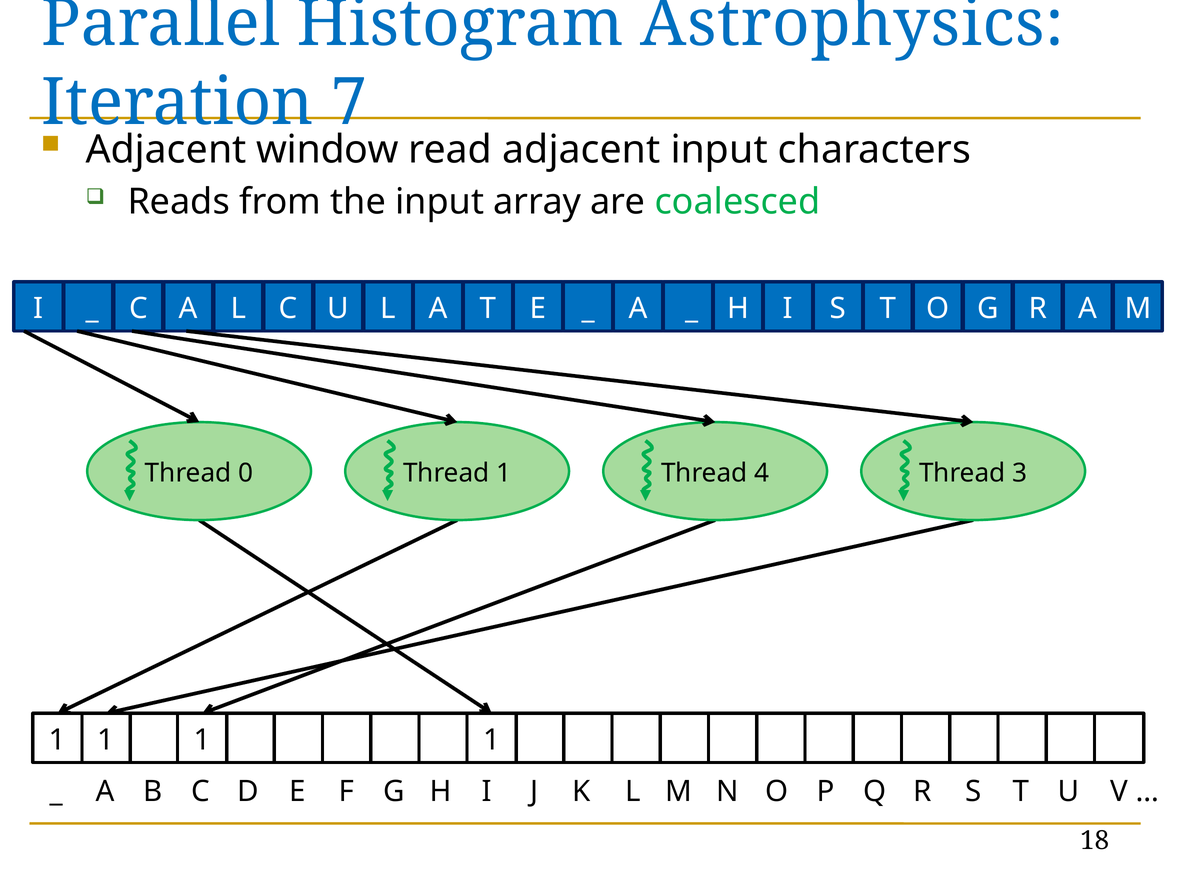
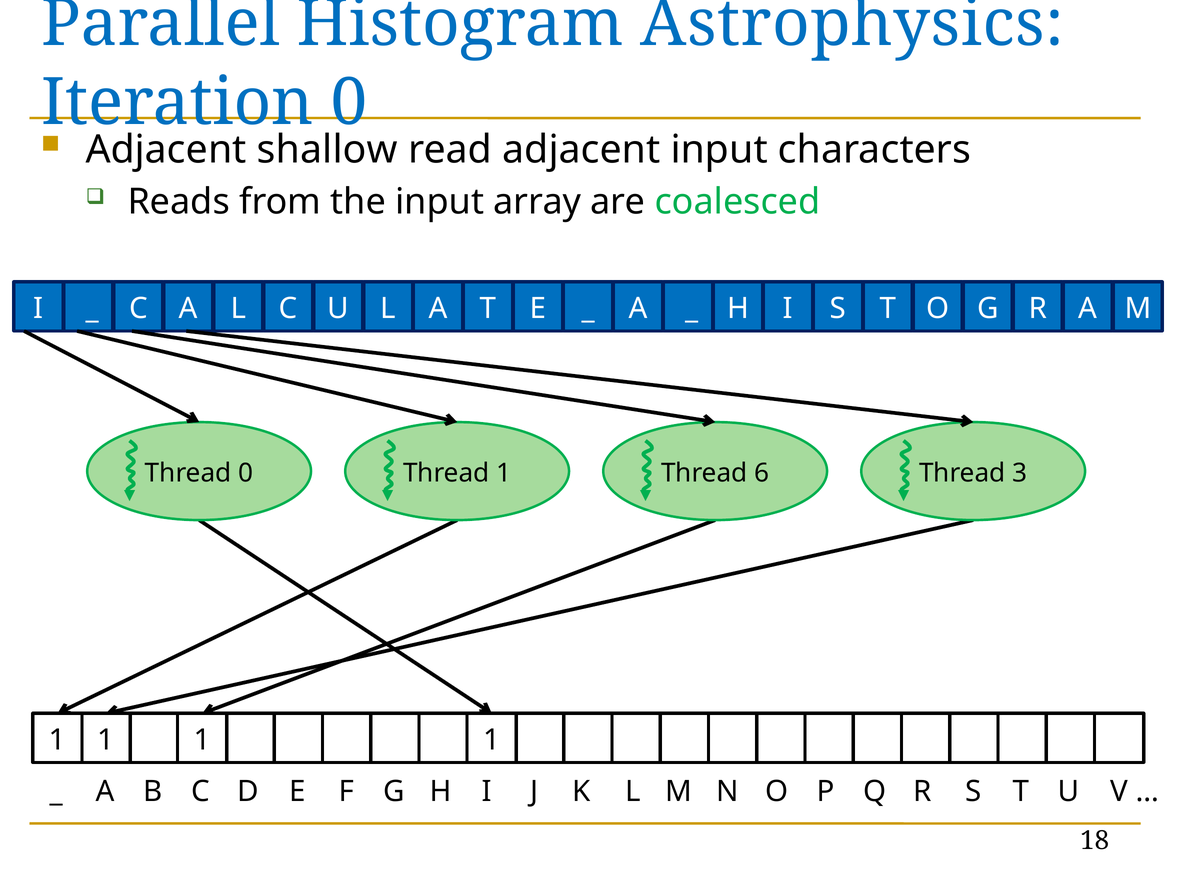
7: 7 -> 0 (349, 103)
window: window -> shallow (327, 150)
4: 4 -> 6 (762, 473)
